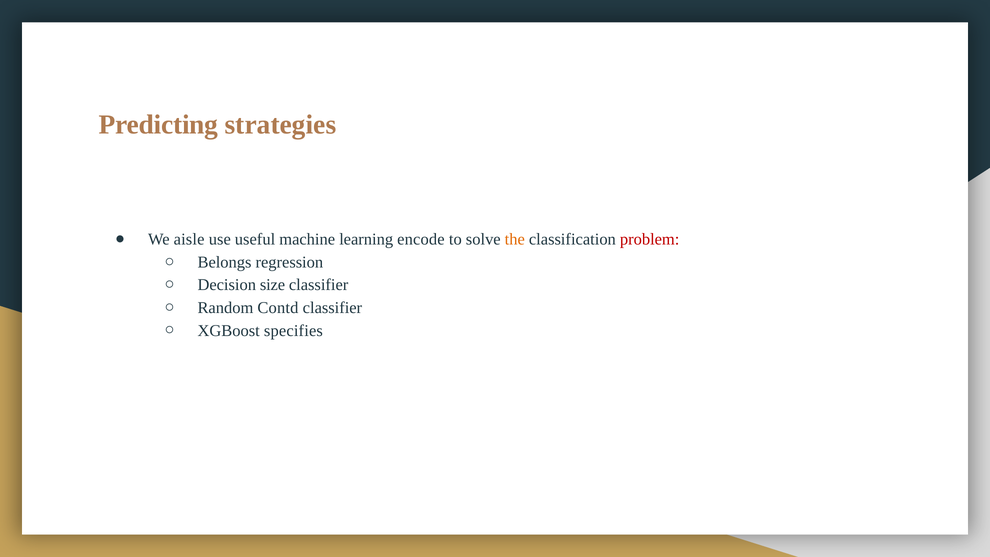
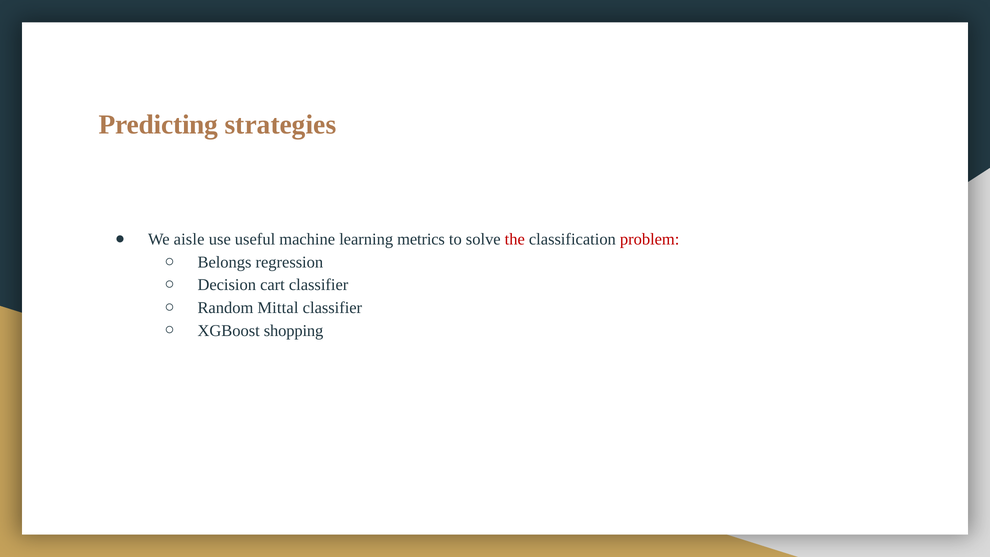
encode: encode -> metrics (421, 239)
the colour: orange -> red (515, 239)
size: size -> cart (272, 285)
Contd: Contd -> Mittal (278, 308)
specifies: specifies -> shopping (294, 330)
